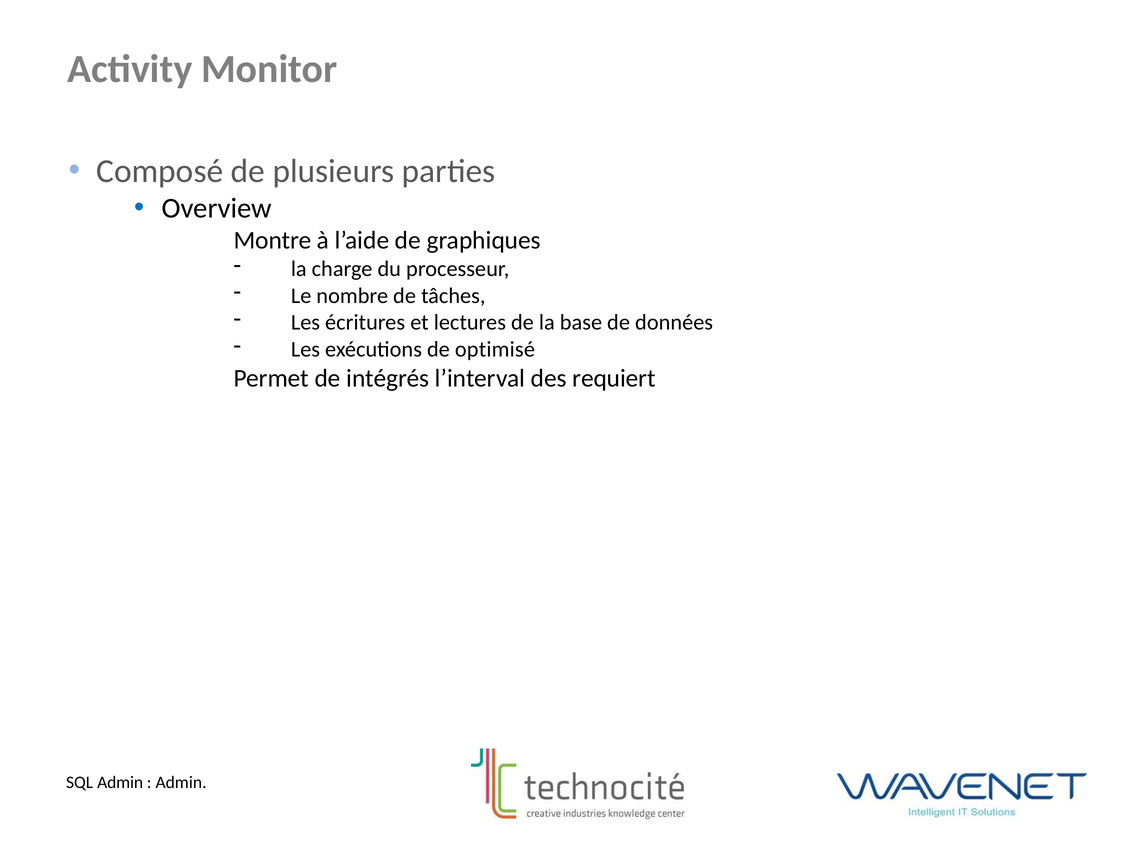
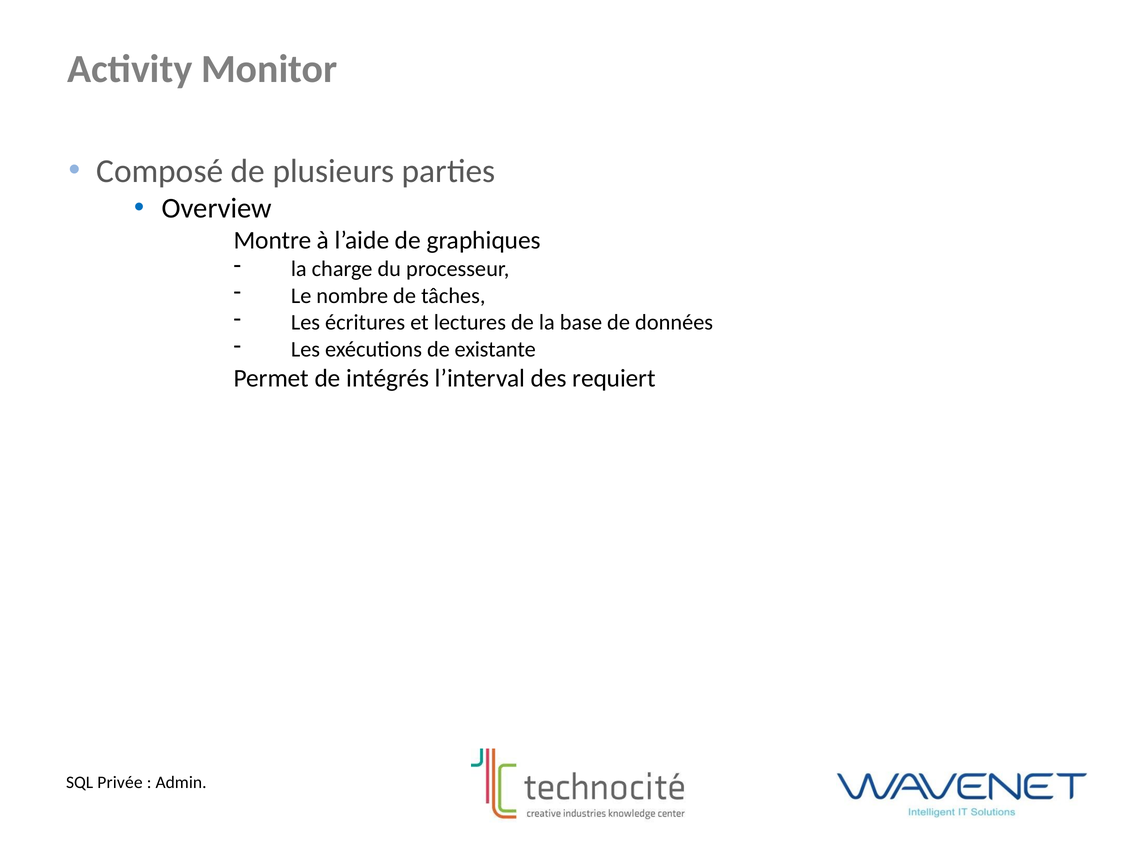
optimisé: optimisé -> existante (495, 349)
SQL Admin: Admin -> Privée (120, 783)
